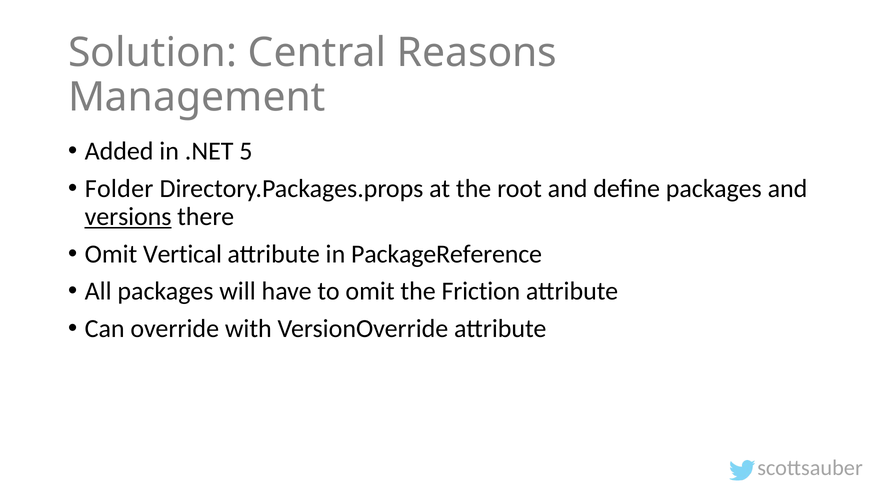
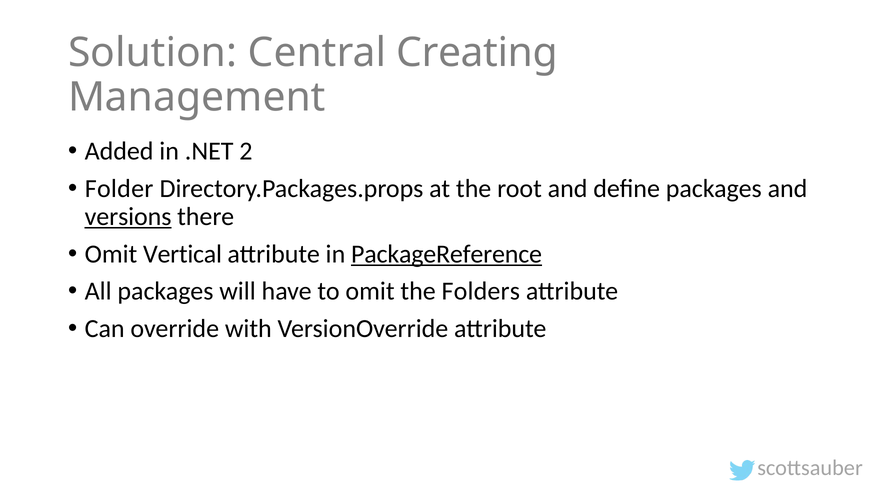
Reasons: Reasons -> Creating (477, 53)
5: 5 -> 2 (246, 151)
PackageReference underline: none -> present (447, 254)
Friction: Friction -> Folders (481, 291)
